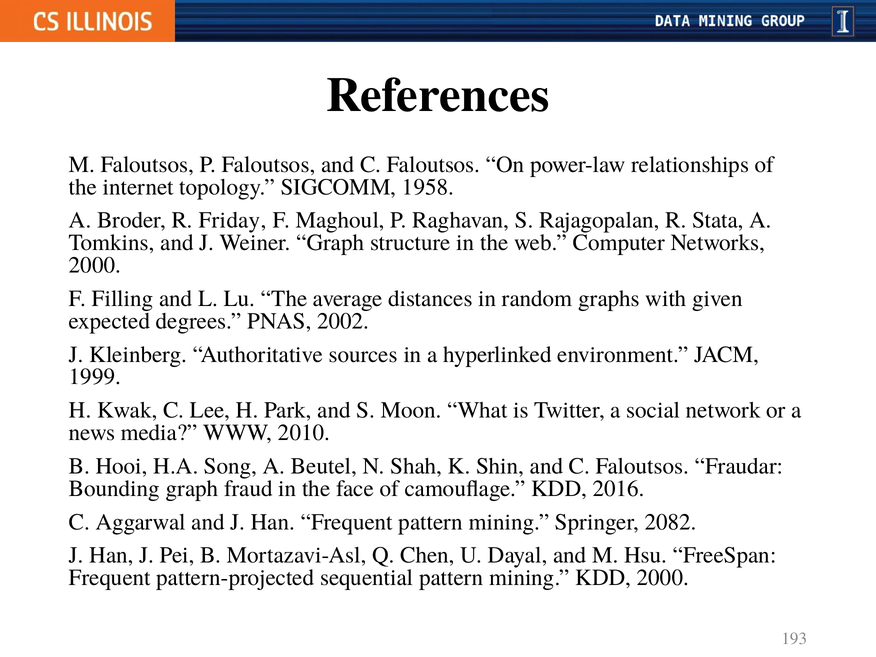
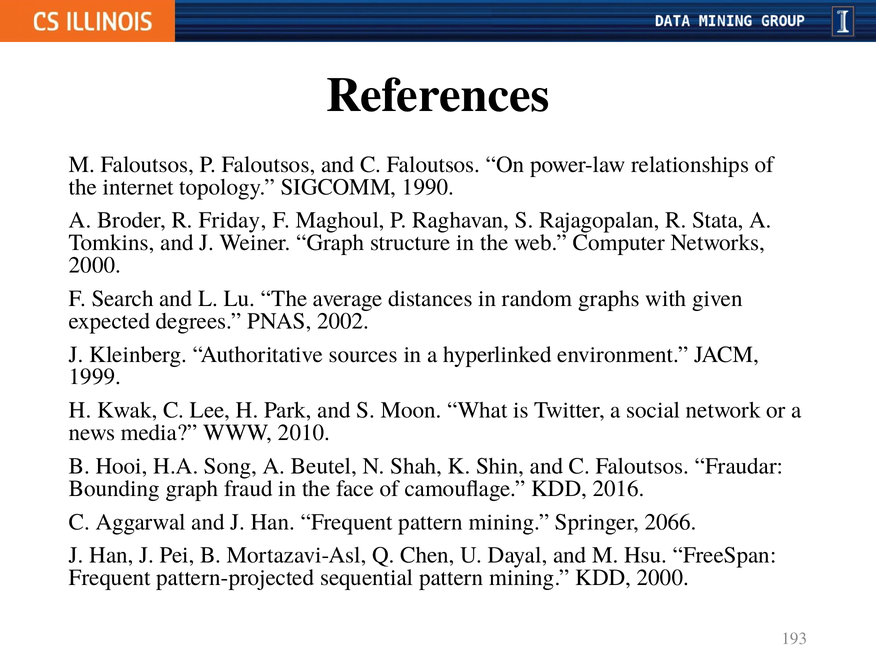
1958: 1958 -> 1990 (428, 187)
Filling: Filling -> Search (123, 299)
2082: 2082 -> 2066 (671, 522)
